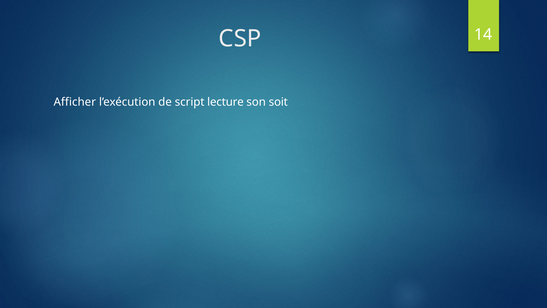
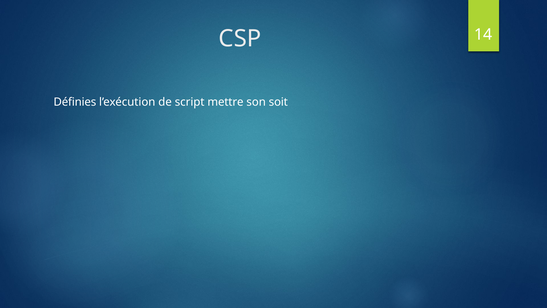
Afficher: Afficher -> Définies (75, 102)
lecture: lecture -> mettre (225, 102)
